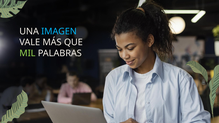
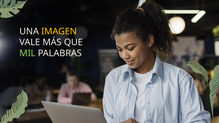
IMAGEN colour: light blue -> yellow (59, 31)
